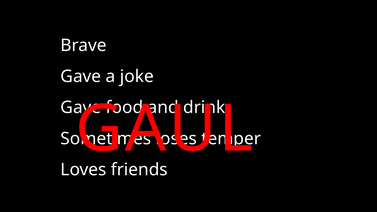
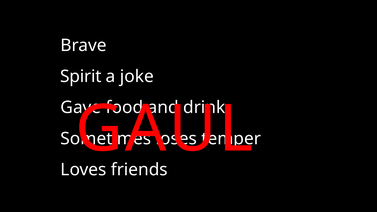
Gave: Gave -> Spirit (81, 76)
